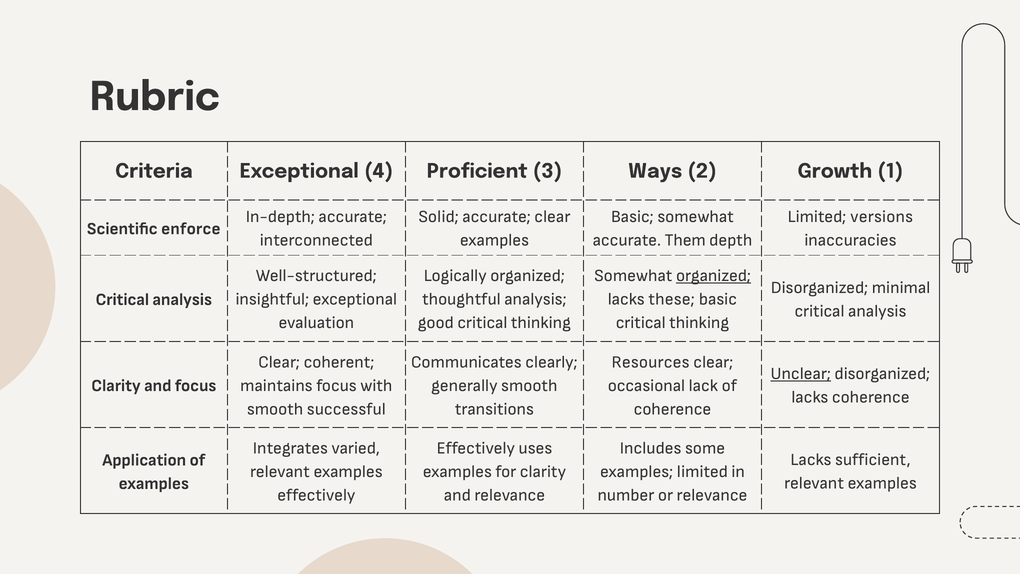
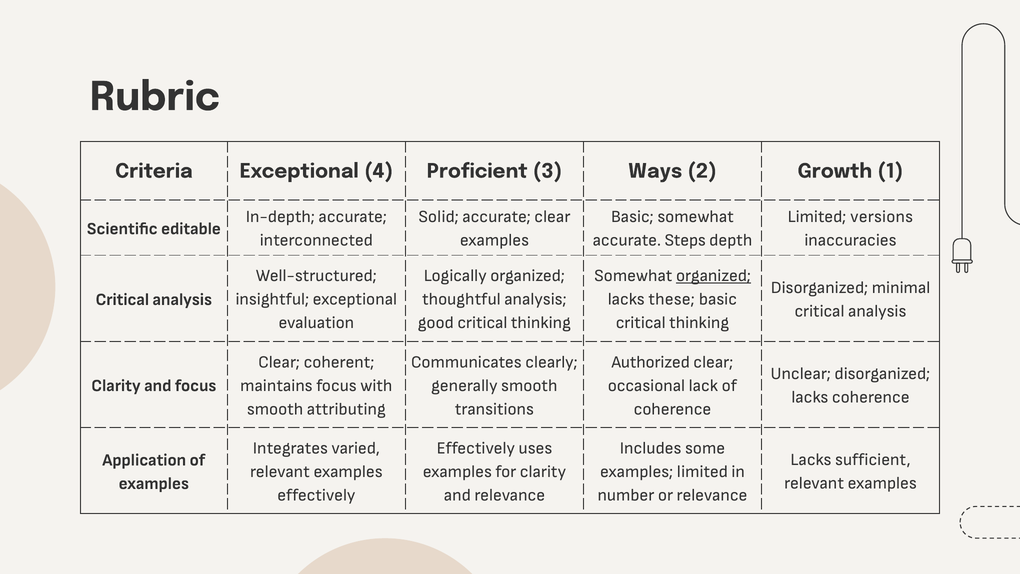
enforce: enforce -> editable (191, 228)
Them: Them -> Steps (685, 240)
Resources: Resources -> Authorized (651, 362)
Unclear underline: present -> none (801, 374)
successful: successful -> attributing (346, 409)
